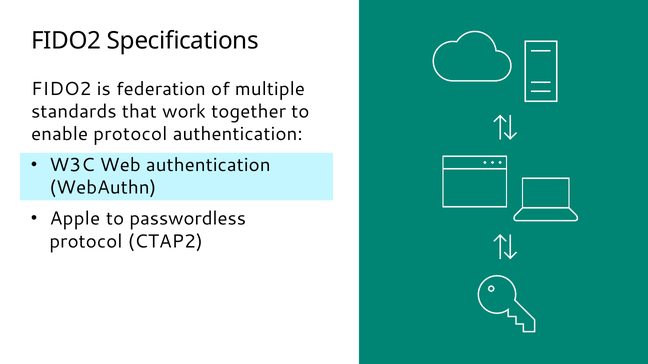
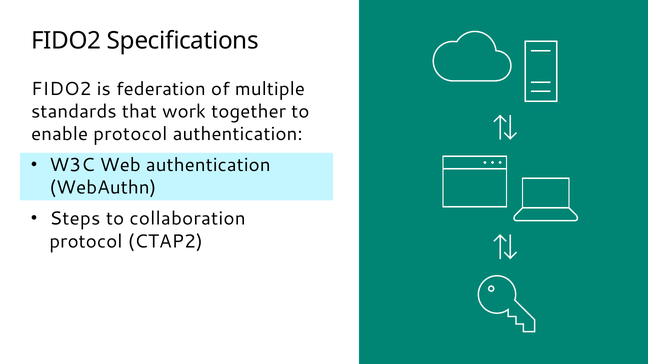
Apple: Apple -> Steps (75, 219)
passwordless: passwordless -> collaboration (188, 219)
